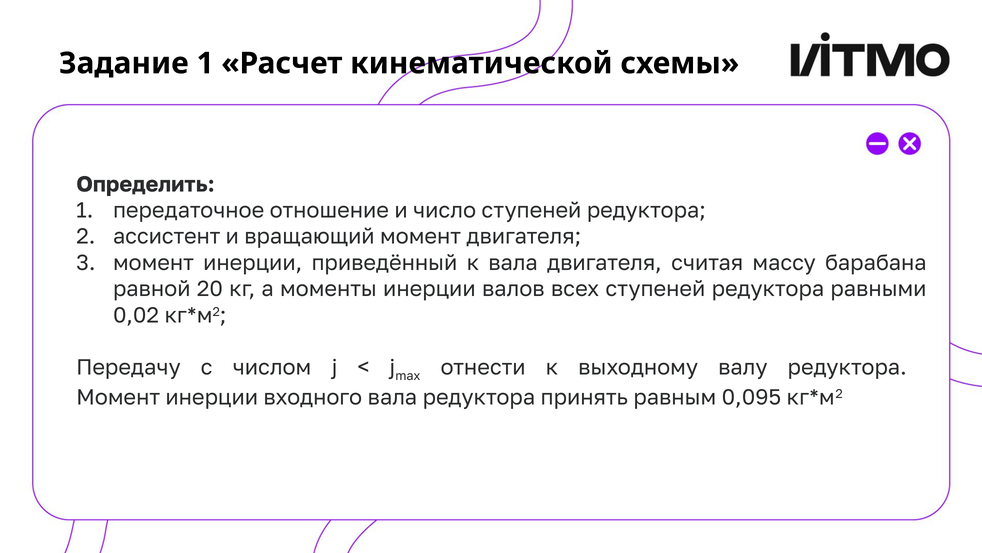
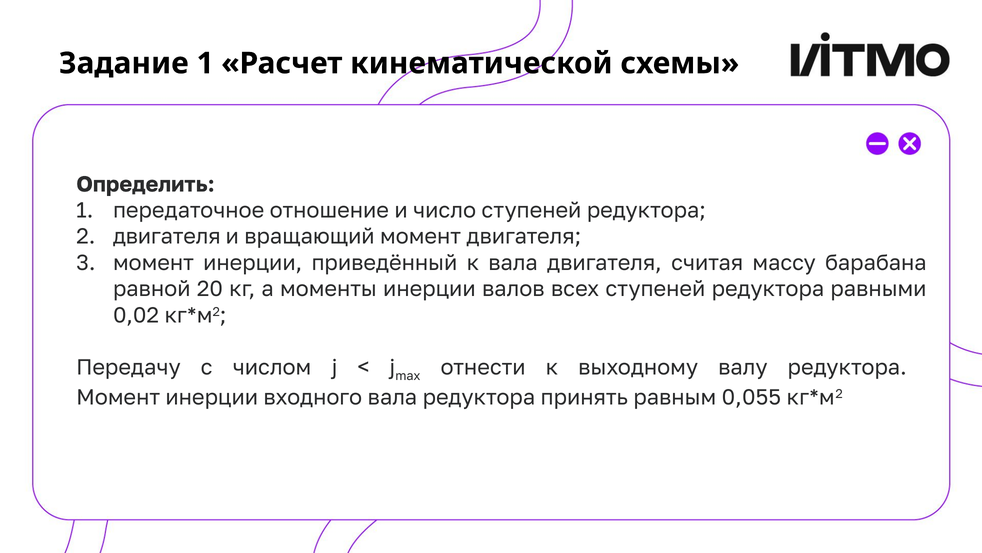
ассистент: ассистент -> двигателя (167, 236)
0,095: 0,095 -> 0,055 (751, 397)
